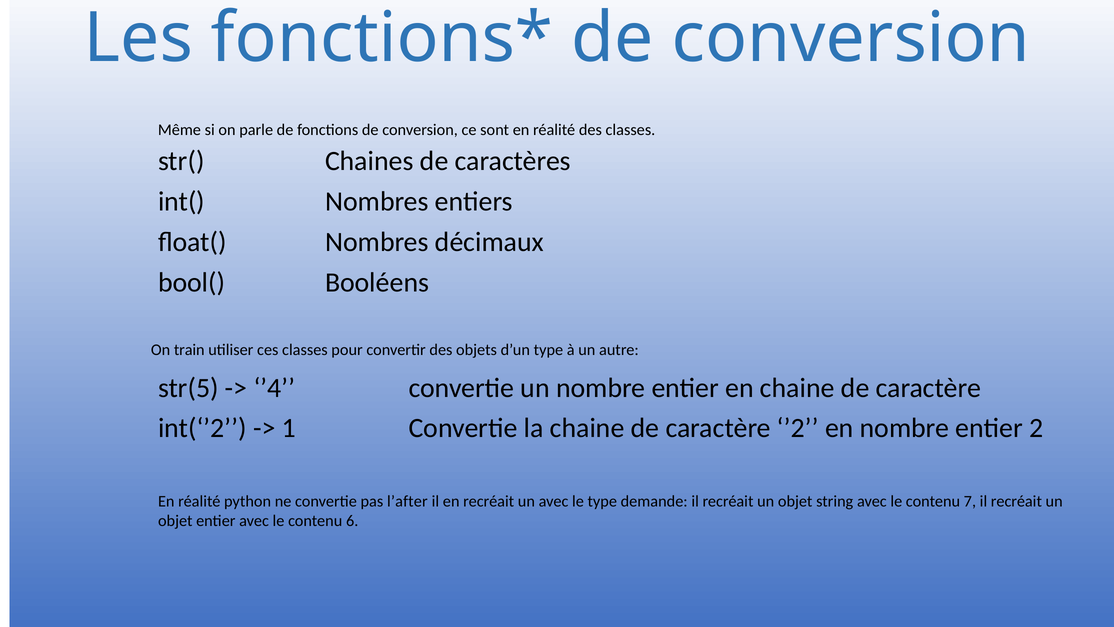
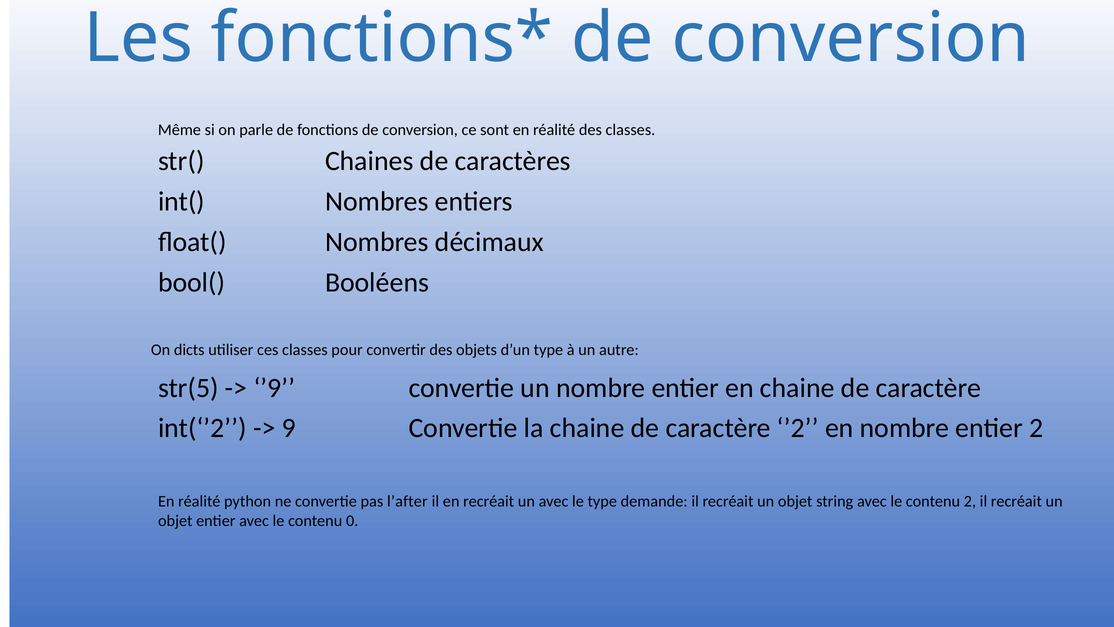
train: train -> dicts (189, 350)
’4: ’4 -> ’9 (274, 388)
1: 1 -> 9 (289, 428)
contenu 7: 7 -> 2 (970, 501)
6: 6 -> 0 (352, 521)
